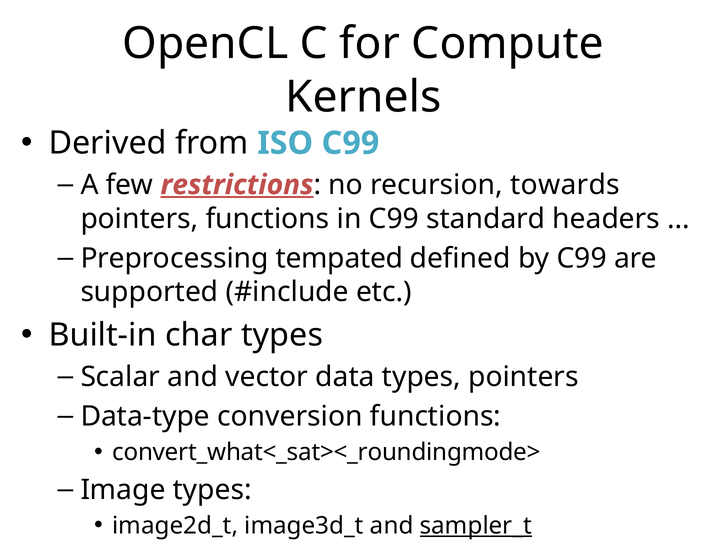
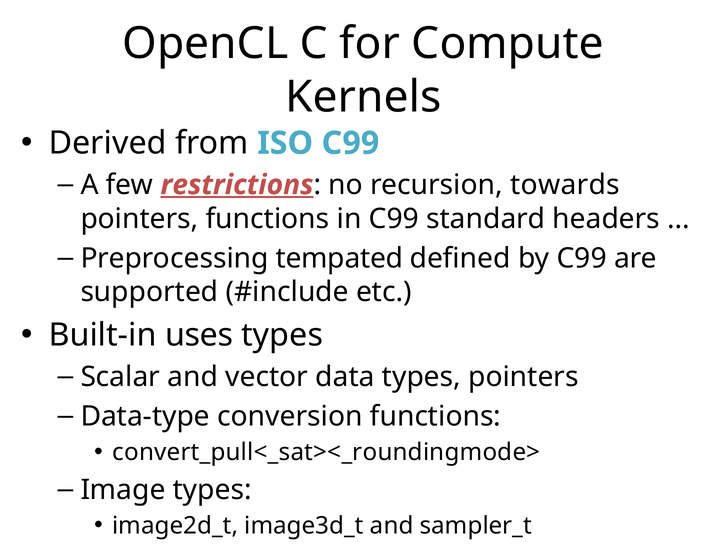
char: char -> uses (199, 335)
convert_what<_sat><_roundingmode>: convert_what<_sat><_roundingmode> -> convert_pull<_sat><_roundingmode> (326, 453)
sampler_t underline: present -> none (476, 526)
